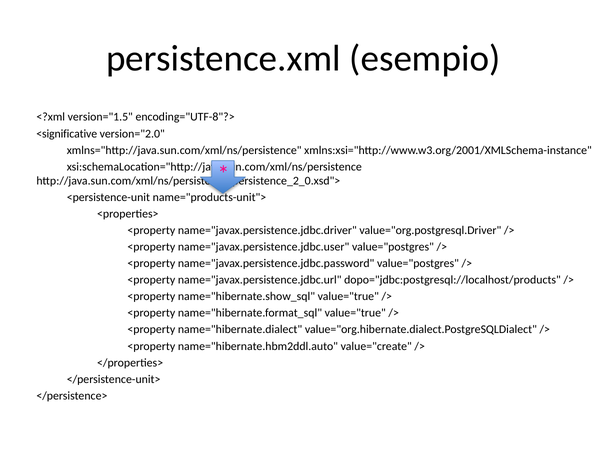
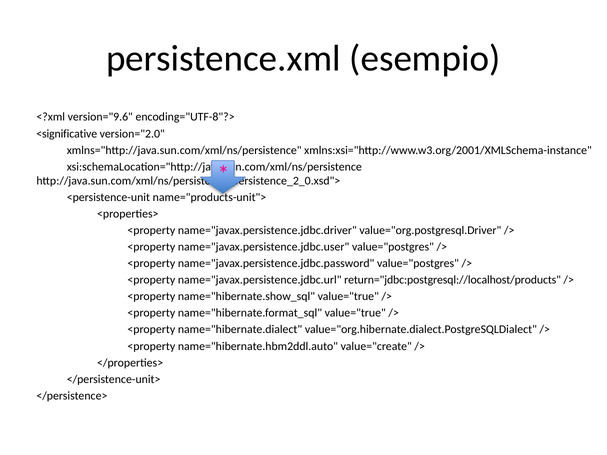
version="1.5: version="1.5 -> version="9.6 (100, 117)
dopo="jdbc:postgresql://localhost/products: dopo="jdbc:postgresql://localhost/products -> return="jdbc:postgresql://localhost/products (453, 280)
